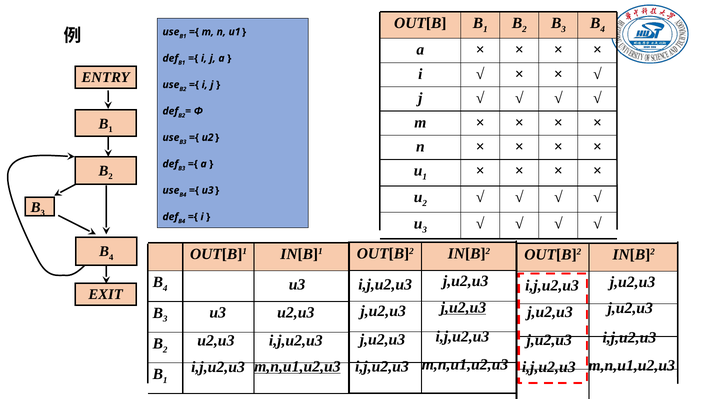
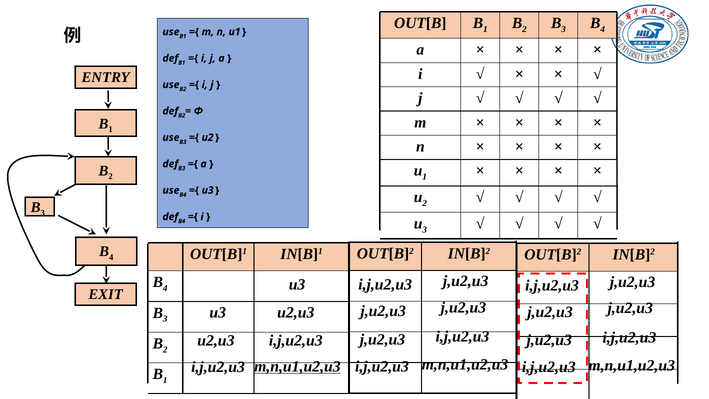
j,u2,u3 underline: present -> none (463, 307)
